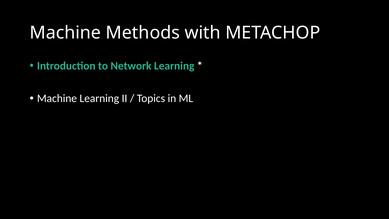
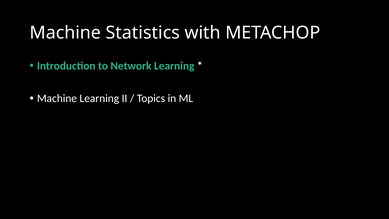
Methods: Methods -> Statistics (143, 33)
